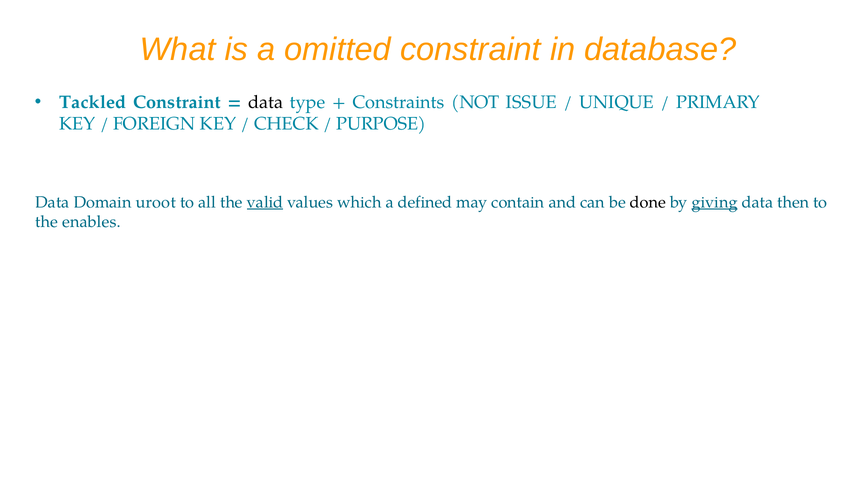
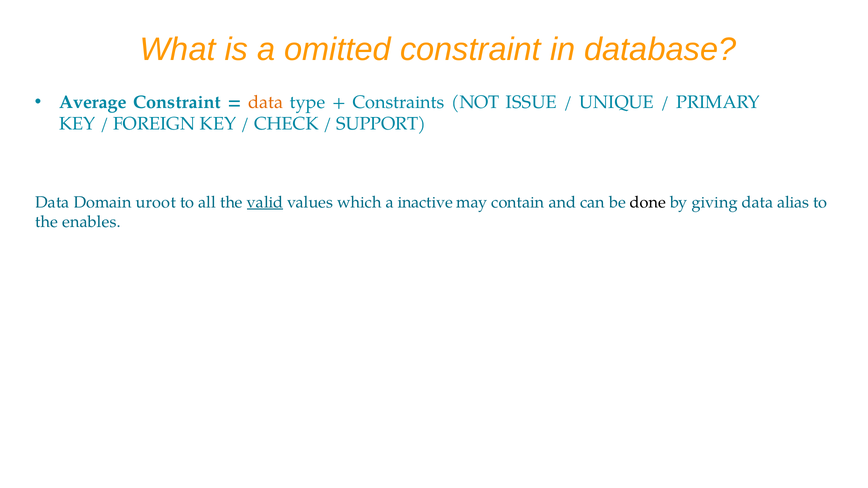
Tackled: Tackled -> Average (93, 102)
data colour: black -> orange (266, 102)
PURPOSE: PURPOSE -> SUPPORT (381, 124)
defined: defined -> inactive (425, 202)
giving underline: present -> none (715, 202)
then: then -> alias (793, 202)
